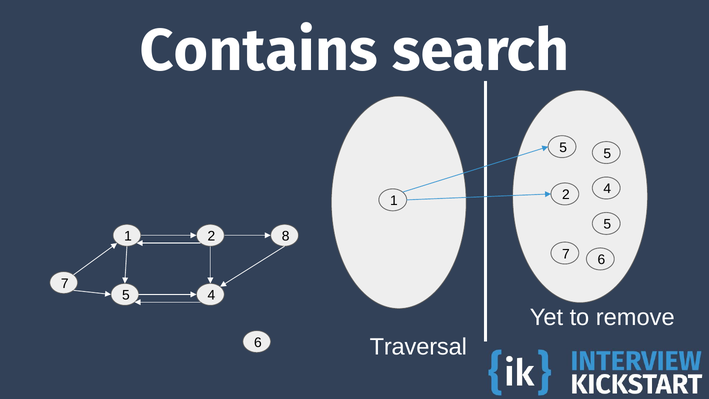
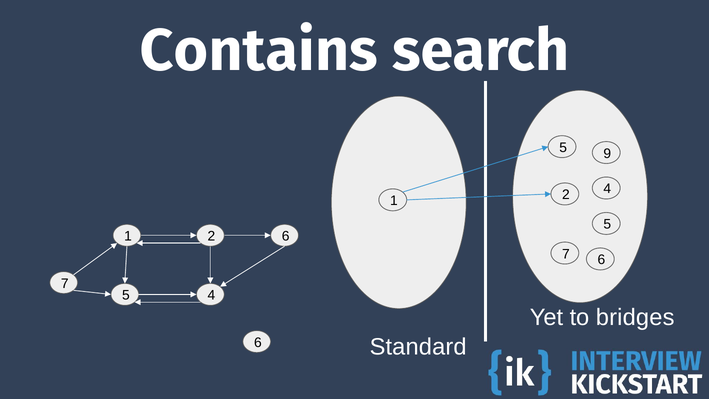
5 5: 5 -> 9 (607, 153)
2 8: 8 -> 6 (286, 236)
remove: remove -> bridges (635, 317)
Traversal: Traversal -> Standard (418, 347)
